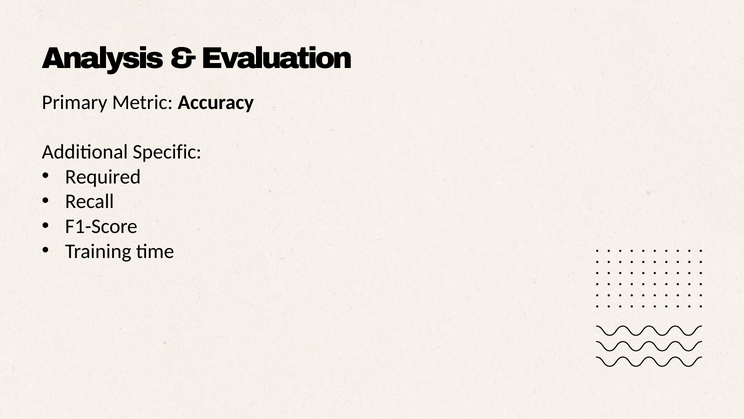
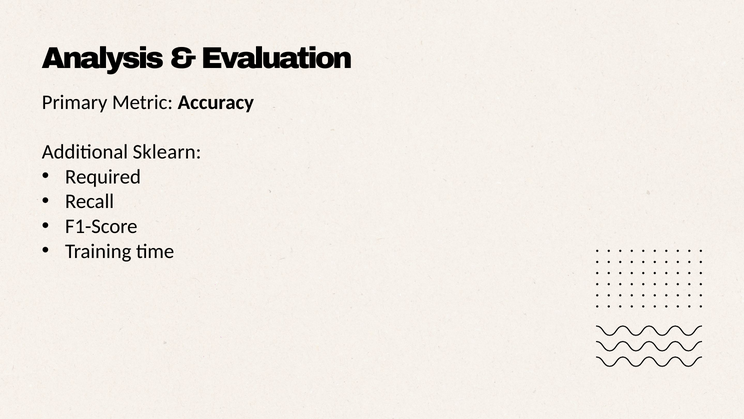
Specific: Specific -> Sklearn (167, 152)
